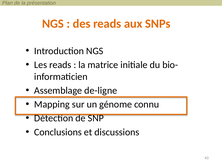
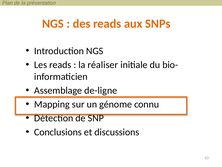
matrice: matrice -> réaliser (103, 65)
